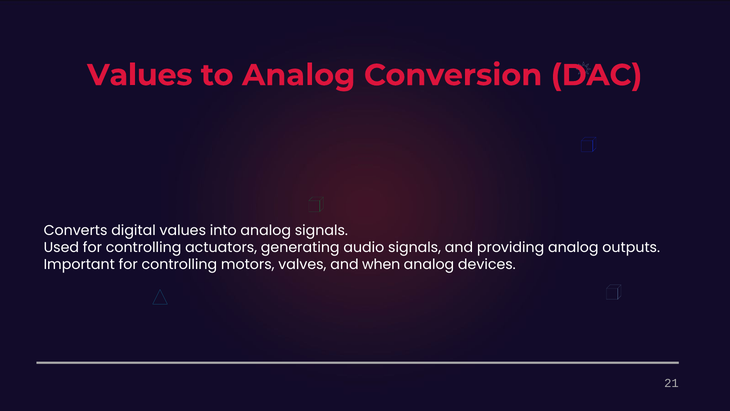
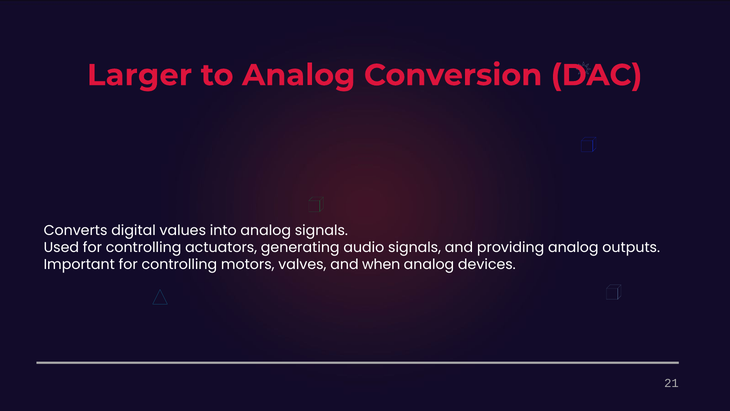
Values: Values -> Larger (140, 75)
